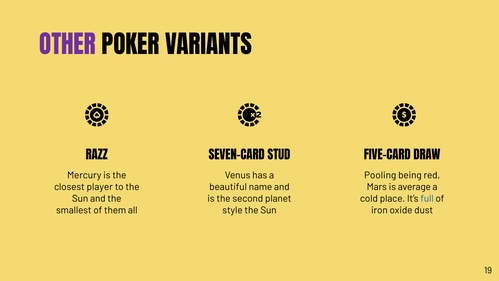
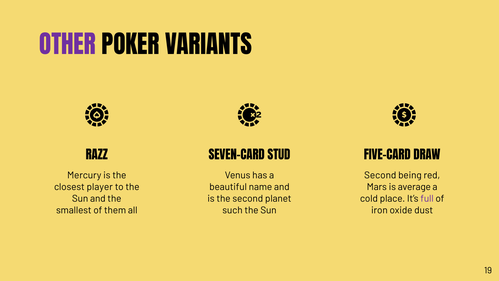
Pooling: Pooling -> Second (380, 175)
full colour: blue -> purple (427, 198)
style: style -> such (232, 210)
